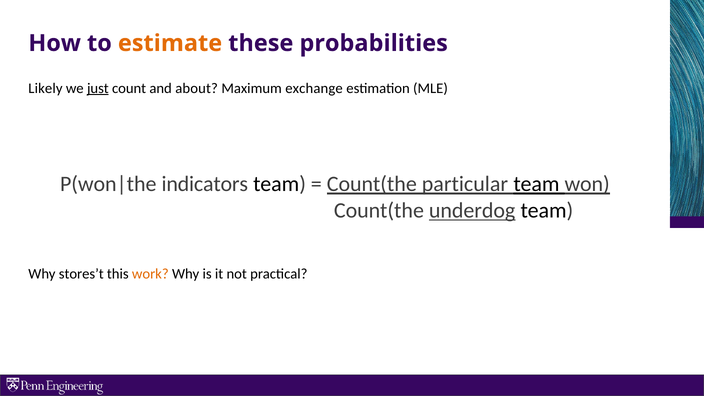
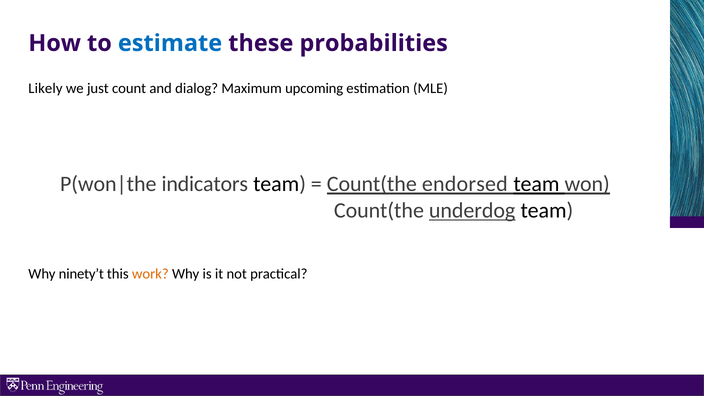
estimate colour: orange -> blue (170, 43)
just underline: present -> none (98, 88)
about: about -> dialog (197, 88)
exchange: exchange -> upcoming (314, 88)
particular: particular -> endorsed (465, 184)
stores’t: stores’t -> ninety’t (81, 274)
